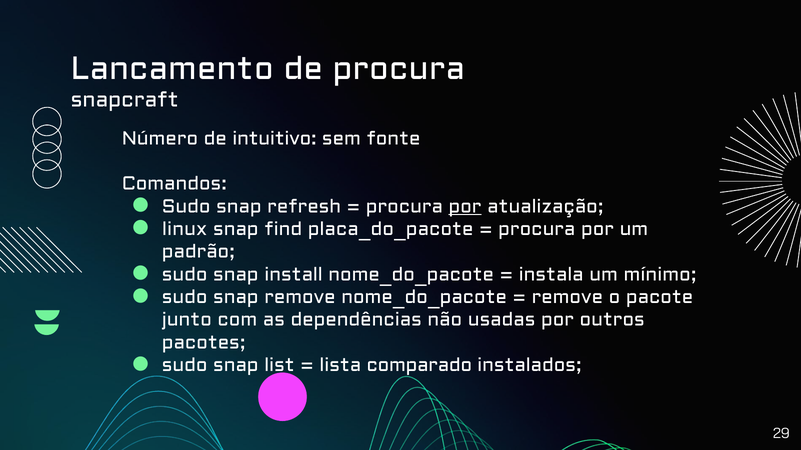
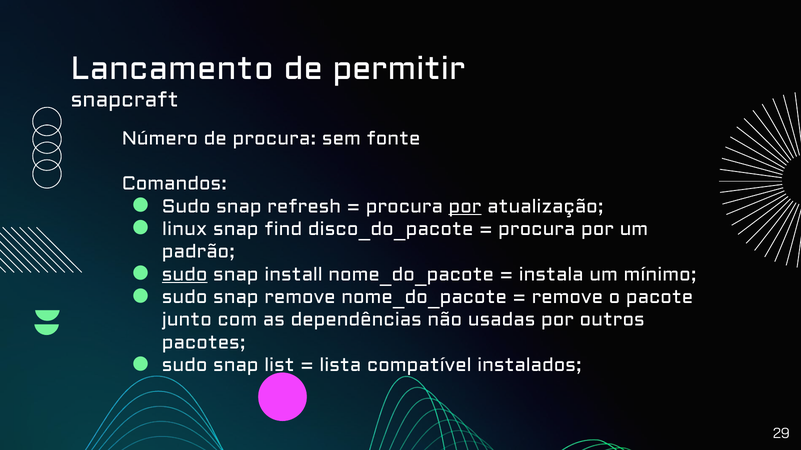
de procura: procura -> permitir (399, 69)
de intuitivo: intuitivo -> procura (274, 138)
placa_do_pacote: placa_do_pacote -> disco_do_pacote (391, 229)
sudo underline: none -> present (185, 275)
comparado: comparado -> compatível (419, 366)
